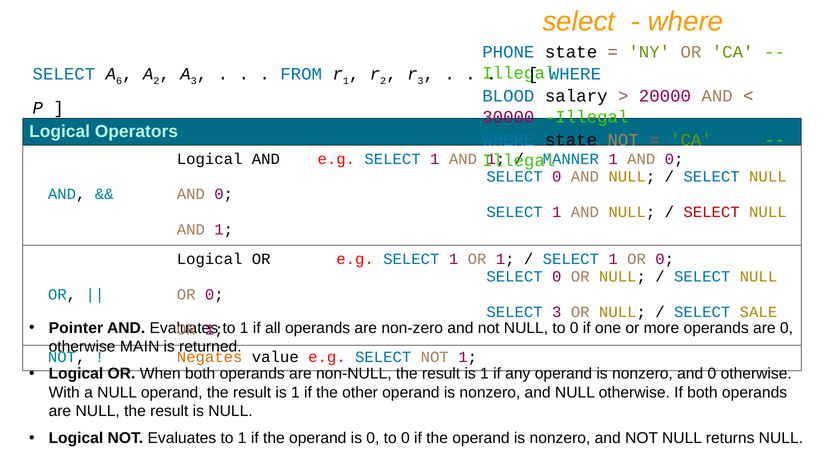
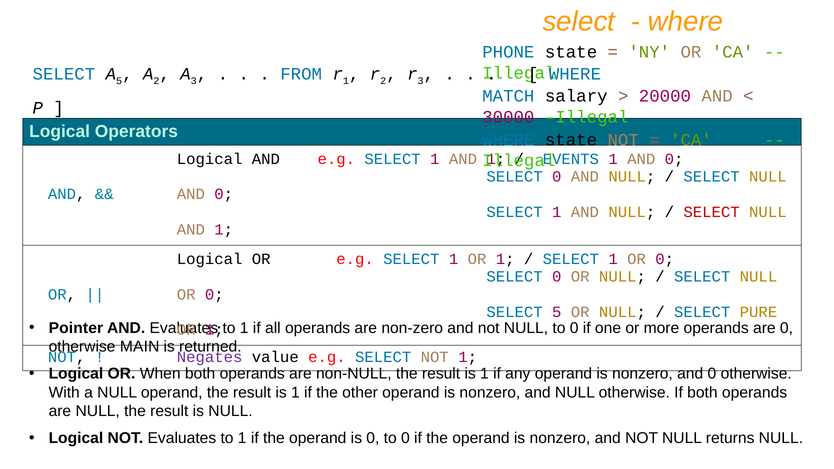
A 6: 6 -> 5 (119, 81)
BLOOD: BLOOD -> MATCH (508, 96)
MANNER: MANNER -> EVENTS (571, 159)
SELECT 3: 3 -> 5 (557, 312)
SALE: SALE -> PURE (758, 312)
Negates colour: orange -> purple (210, 357)
